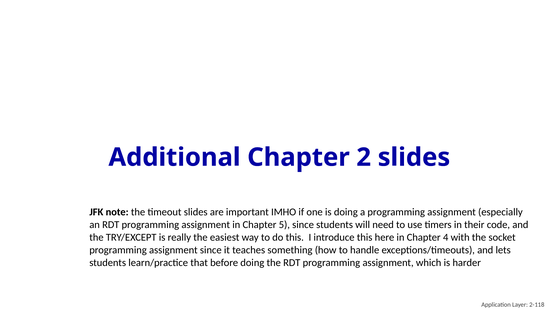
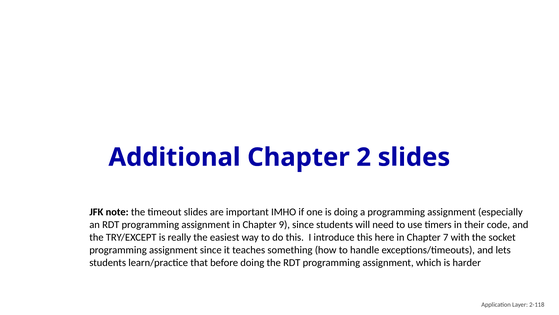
5: 5 -> 9 (284, 224)
4: 4 -> 7 (446, 237)
